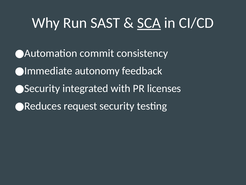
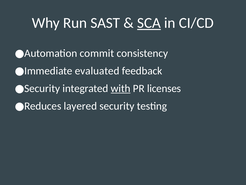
autonomy: autonomy -> evaluated (97, 71)
with underline: none -> present (121, 88)
request: request -> layered (80, 106)
